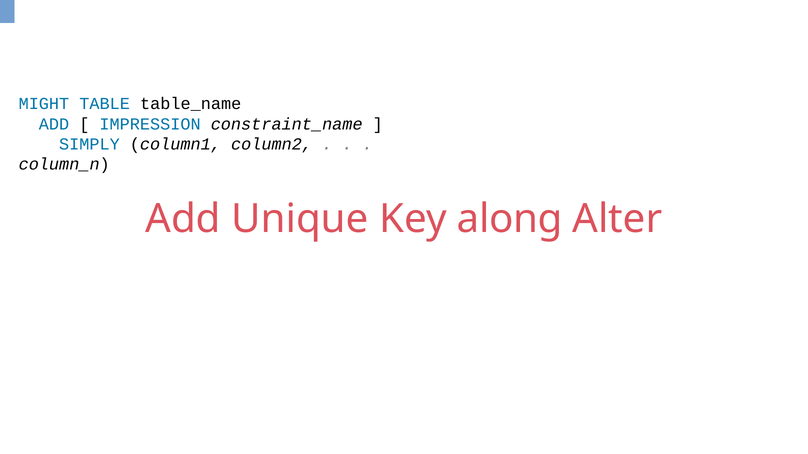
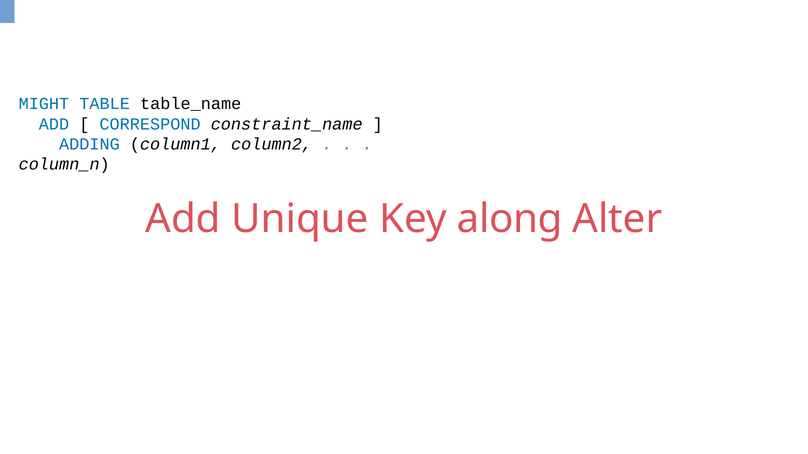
IMPRESSION: IMPRESSION -> CORRESPOND (150, 124)
SIMPLY: SIMPLY -> ADDING (89, 144)
